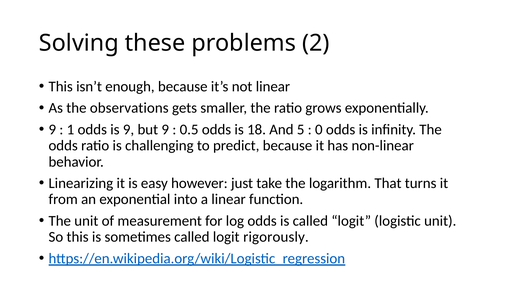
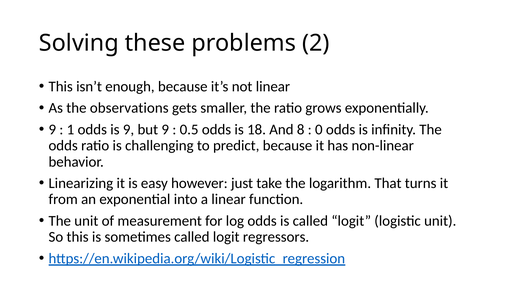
5: 5 -> 8 (301, 129)
rigorously: rigorously -> regressors (276, 236)
